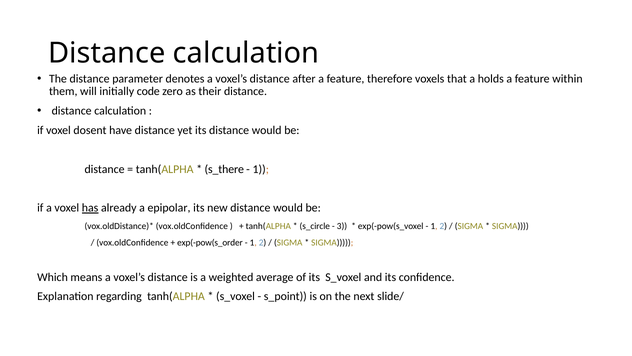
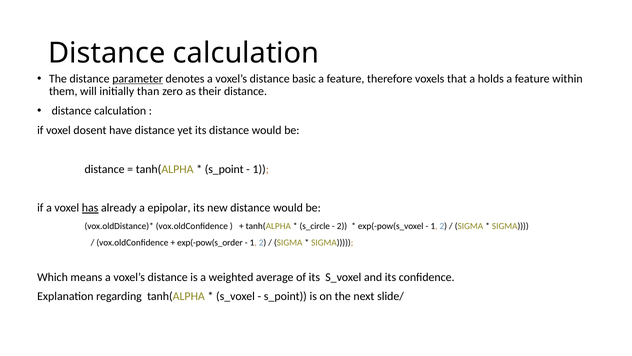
parameter underline: none -> present (138, 79)
after: after -> basic (304, 79)
code: code -> than (148, 91)
s_there: s_there -> s_point (224, 169)
3: 3 -> 2 (342, 226)
